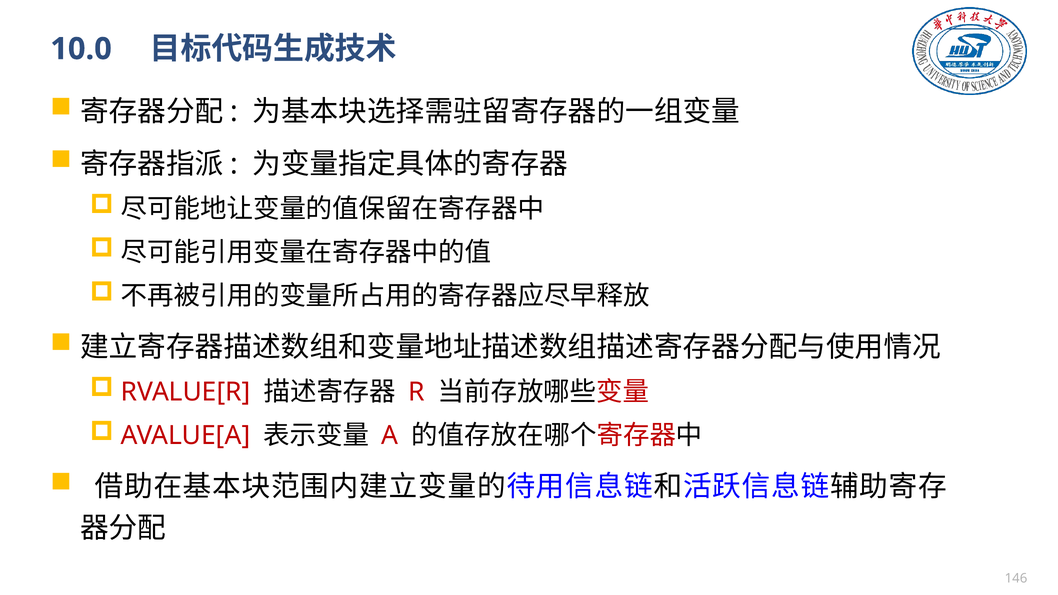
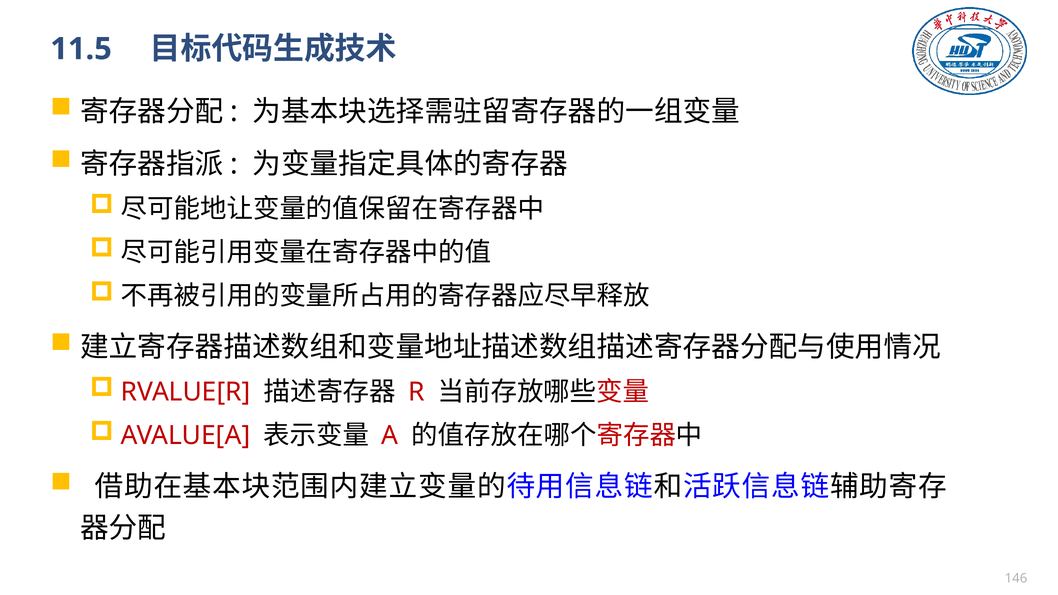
10.0: 10.0 -> 11.5 (81, 49)
